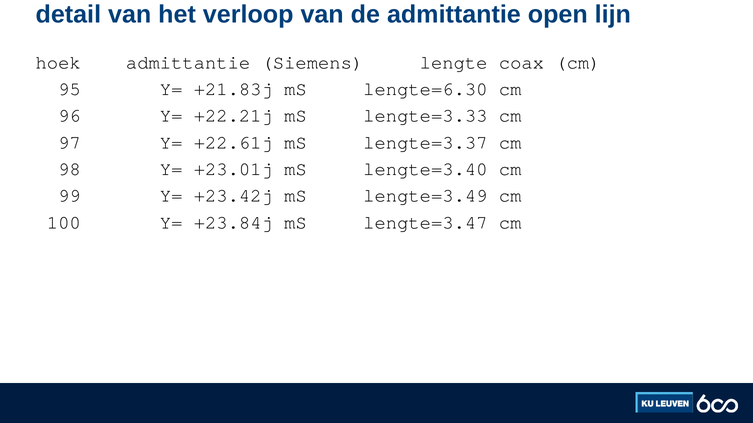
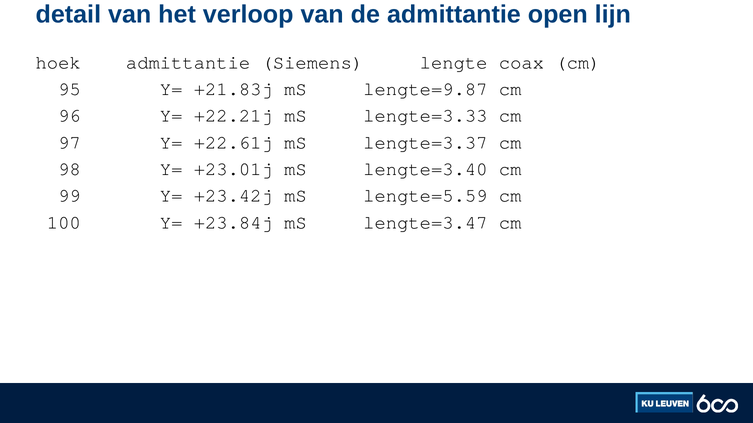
lengte=6.30: lengte=6.30 -> lengte=9.87 (425, 89)
lengte=3.49: lengte=3.49 -> lengte=5.59 (425, 196)
